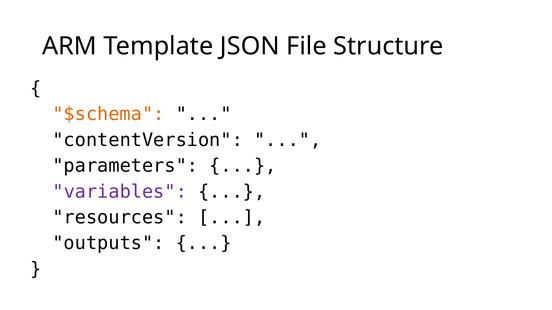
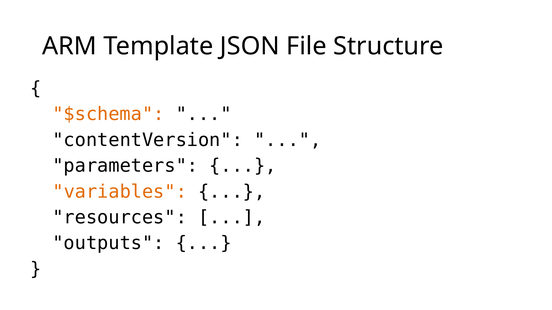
variables colour: purple -> orange (120, 192)
